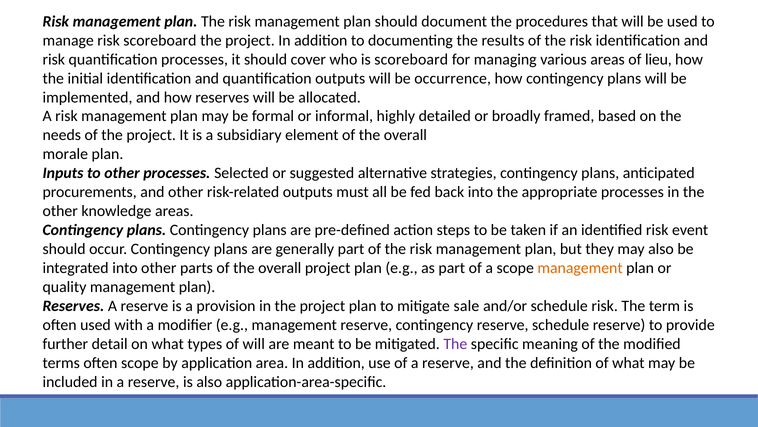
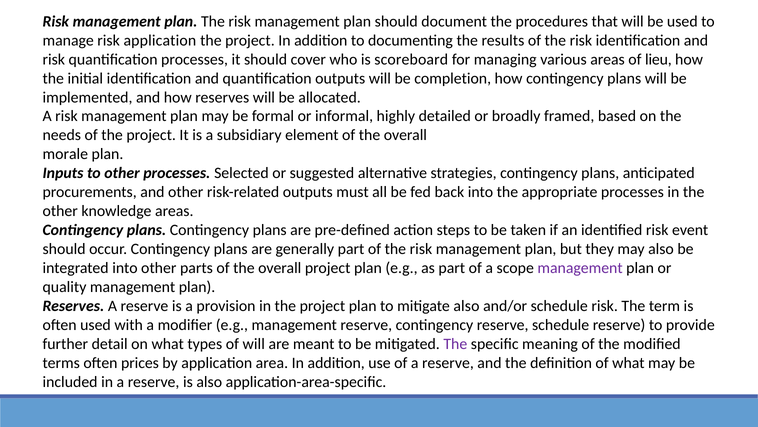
risk scoreboard: scoreboard -> application (160, 40)
occurrence: occurrence -> completion (453, 78)
management colour: orange -> purple (580, 268)
mitigate sale: sale -> also (466, 306)
often scope: scope -> prices (140, 363)
